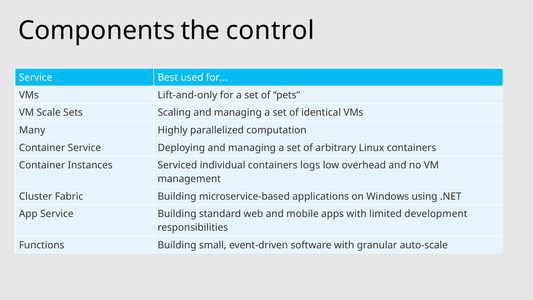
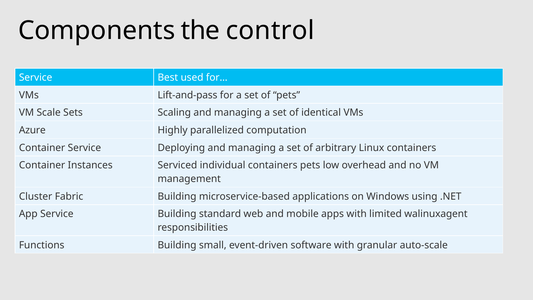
Lift-and-only: Lift-and-only -> Lift-and-pass (187, 95)
Many: Many -> Azure (32, 130)
containers logs: logs -> pets (310, 165)
development: development -> walinuxagent (436, 214)
